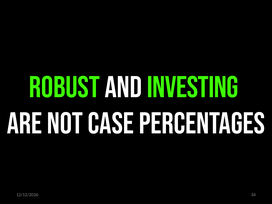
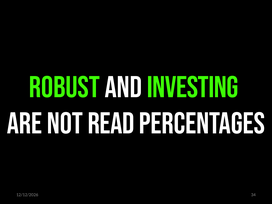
CASE: CASE -> READ (111, 124)
